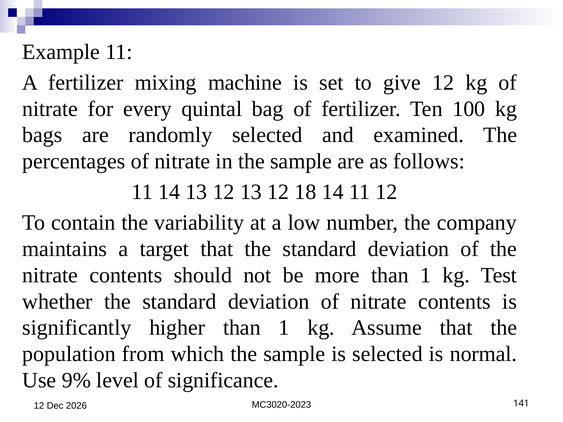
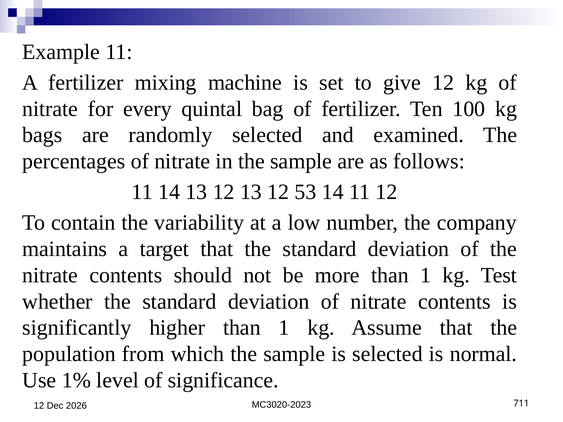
18: 18 -> 53 (306, 192)
9%: 9% -> 1% (76, 381)
141: 141 -> 711 (521, 404)
